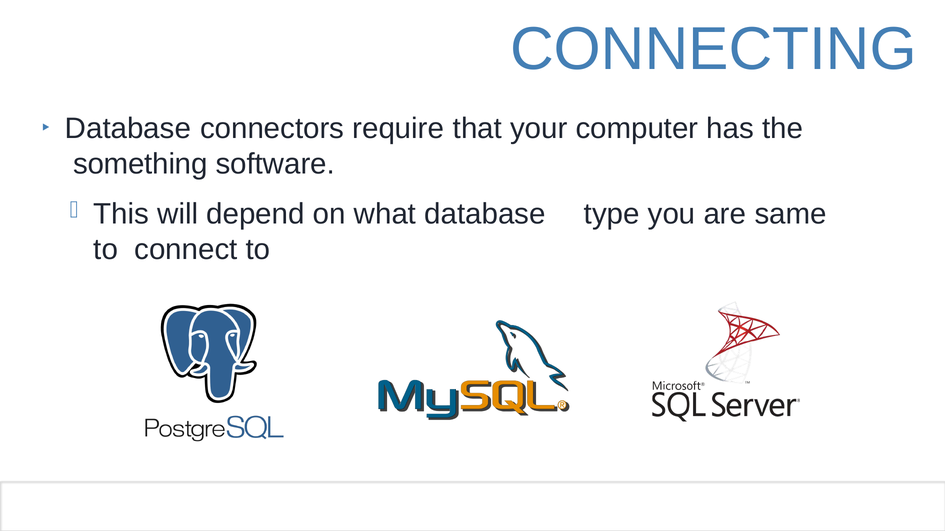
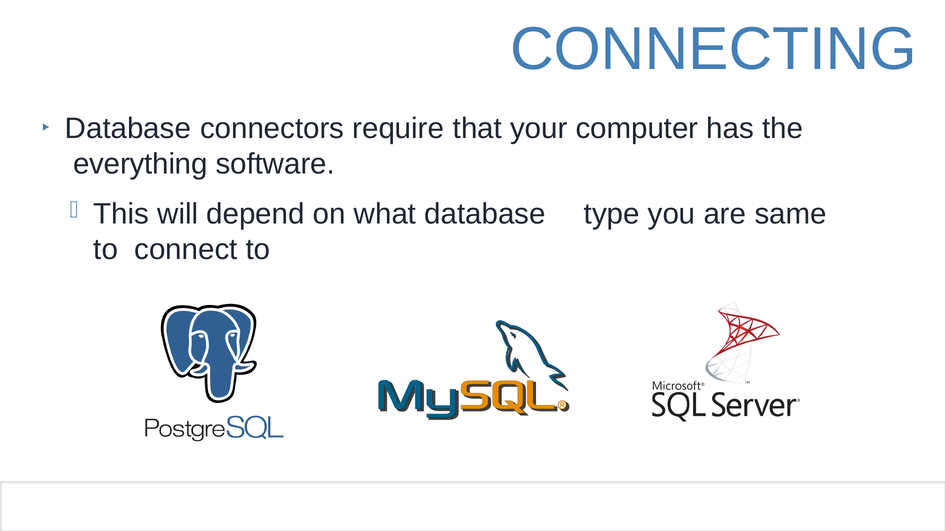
something: something -> everything (140, 164)
